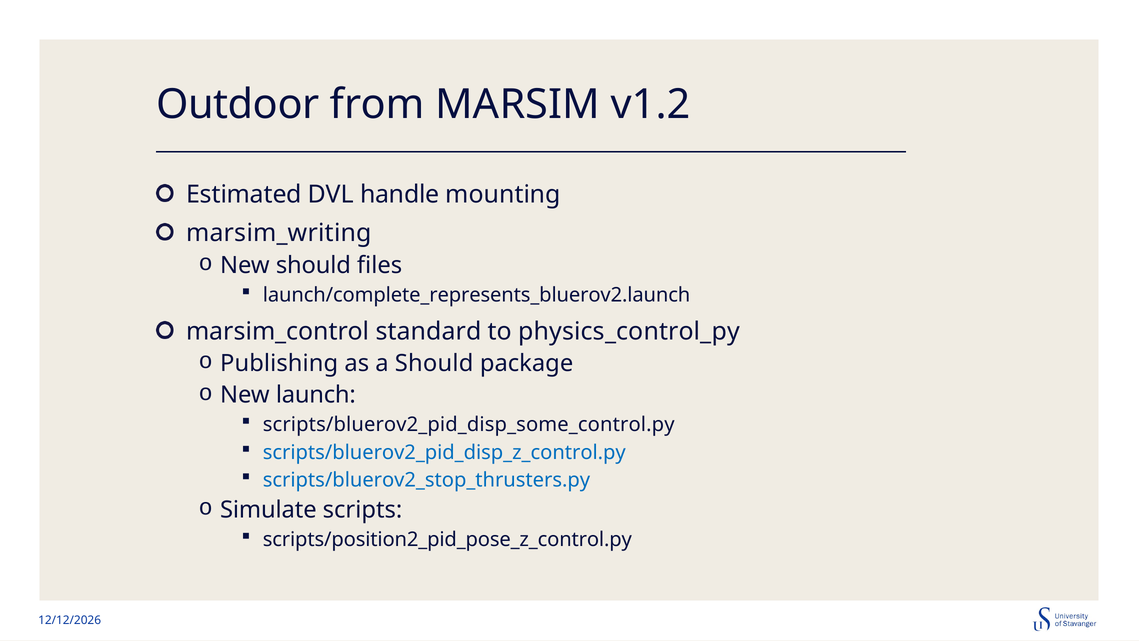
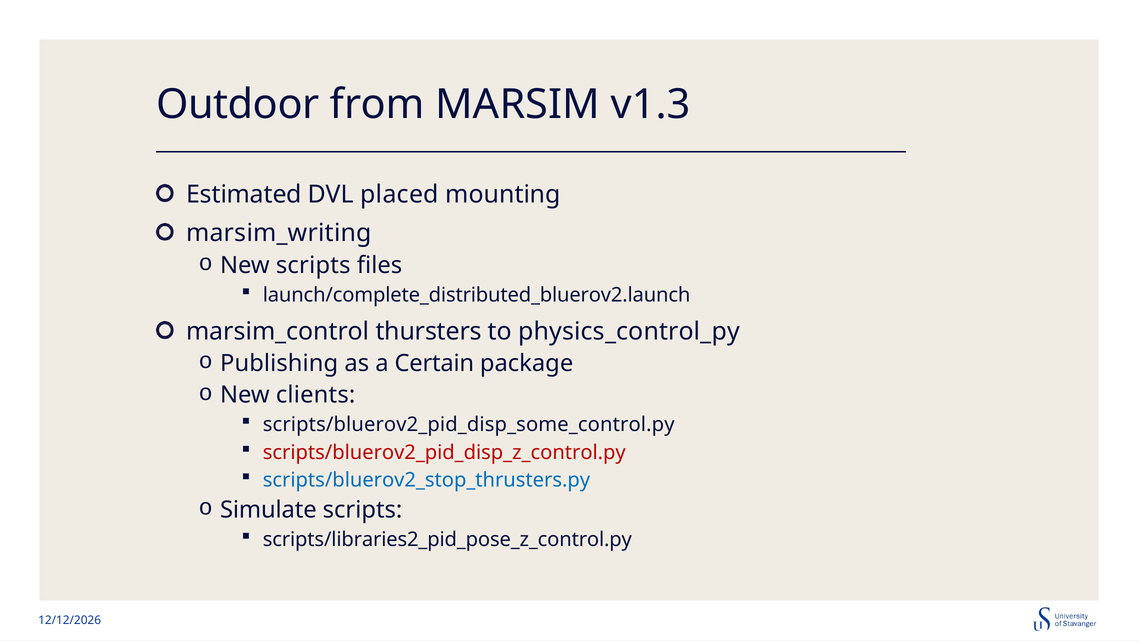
v1.2: v1.2 -> v1.3 (651, 104)
handle: handle -> placed (399, 194)
New should: should -> scripts (313, 265)
launch/complete_represents_bluerov2.launch: launch/complete_represents_bluerov2.launch -> launch/complete_distributed_bluerov2.launch (477, 295)
standard: standard -> thursters (429, 331)
a Should: Should -> Certain (434, 363)
launch: launch -> clients (316, 395)
scripts/bluerov2_pid_disp_z_control.py colour: blue -> red (444, 452)
scripts/position2_pid_pose_z_control.py: scripts/position2_pid_pose_z_control.py -> scripts/libraries2_pid_pose_z_control.py (447, 539)
